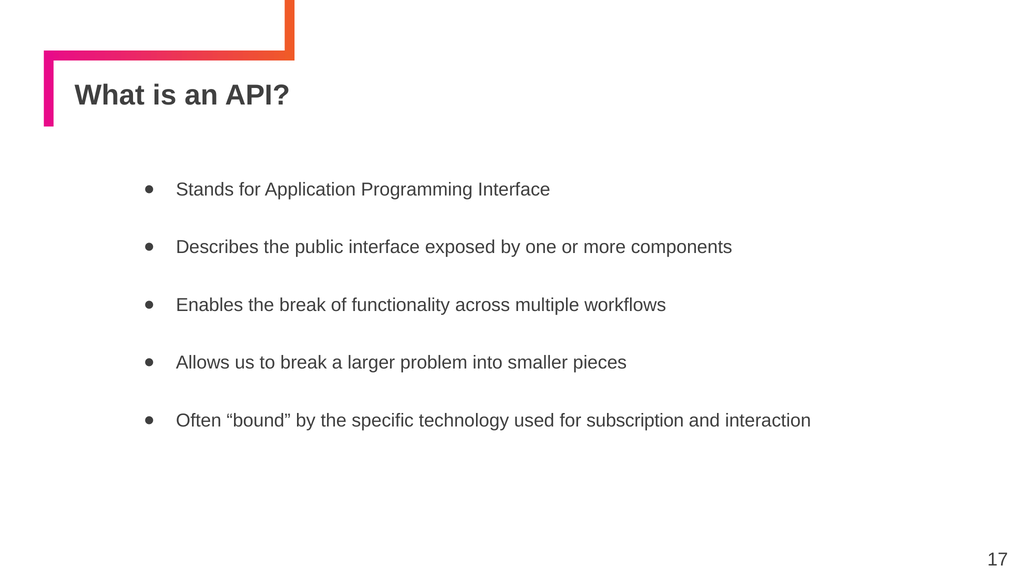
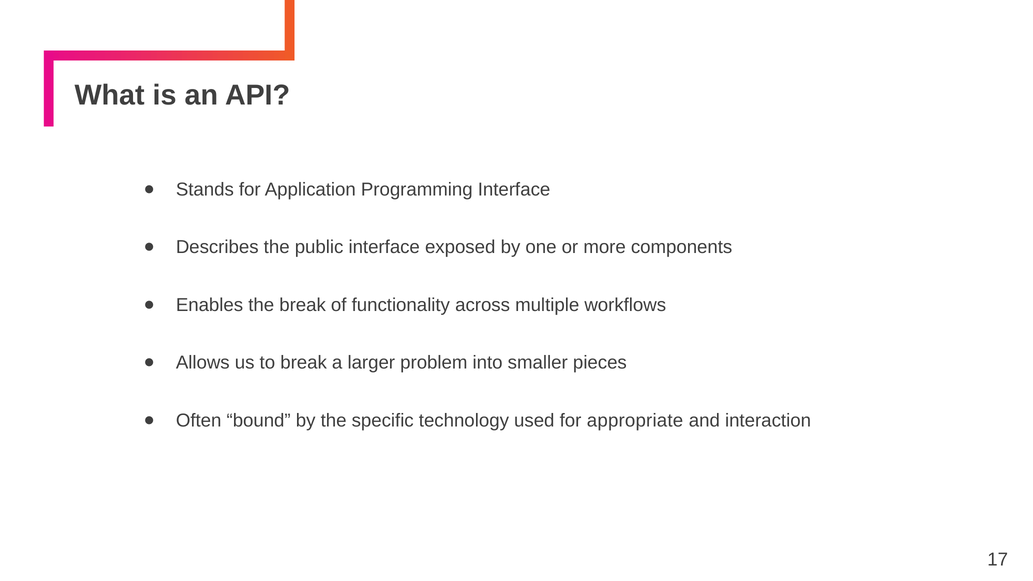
subscription: subscription -> appropriate (635, 421)
